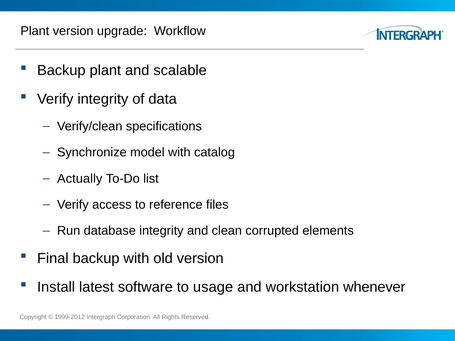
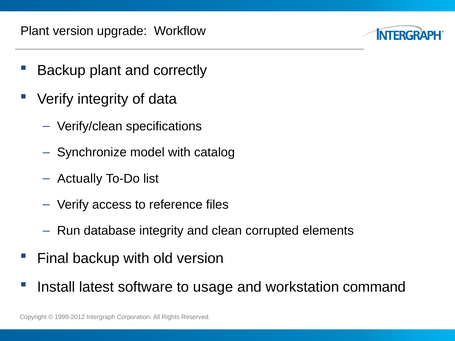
scalable: scalable -> correctly (180, 70)
whenever: whenever -> command (374, 287)
